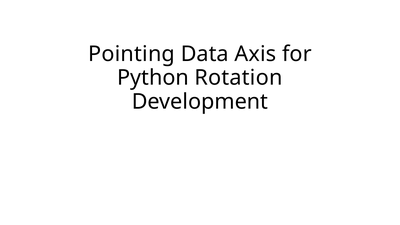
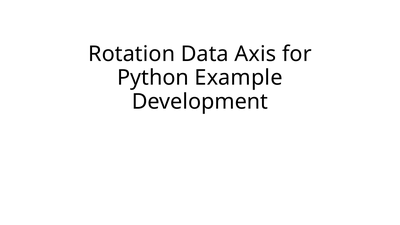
Pointing: Pointing -> Rotation (132, 54)
Rotation: Rotation -> Example (239, 78)
